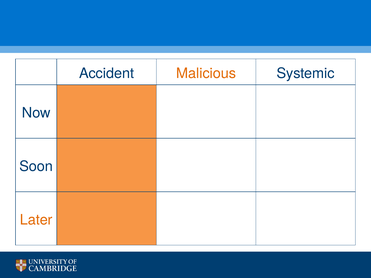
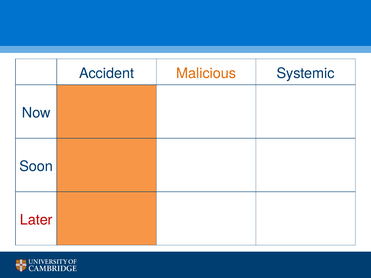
Later colour: orange -> red (36, 220)
